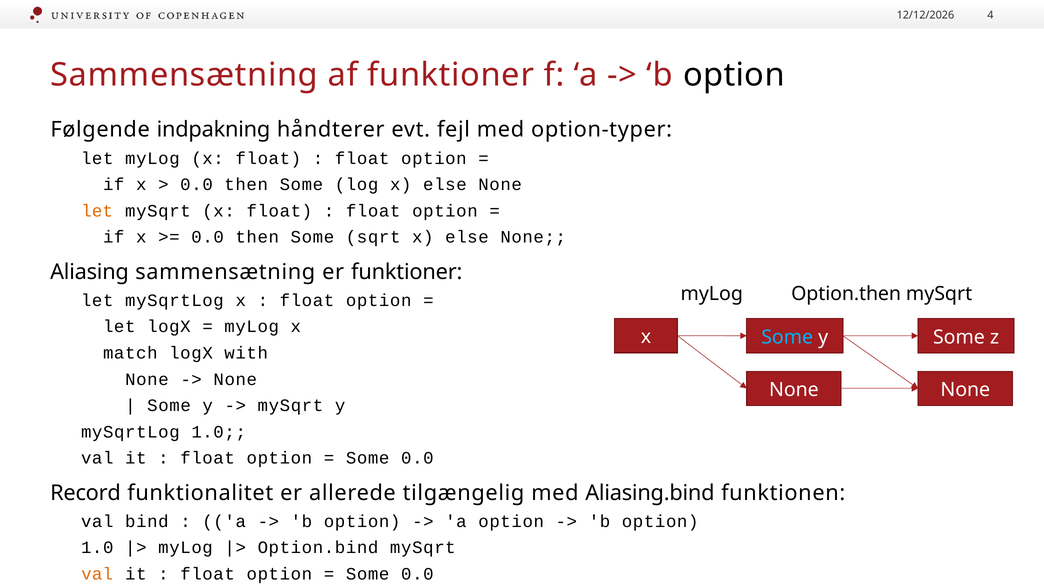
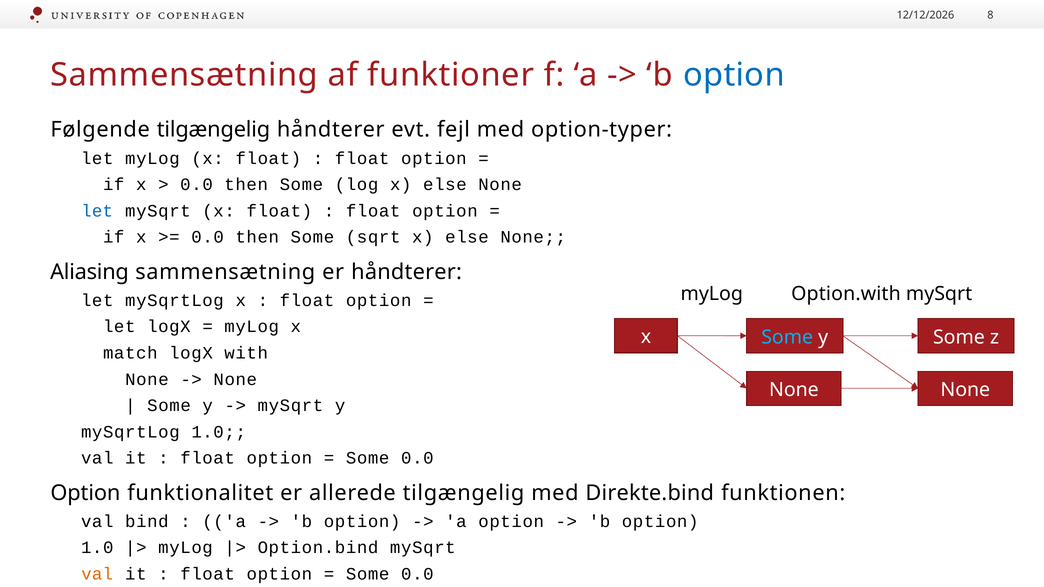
4: 4 -> 8 (990, 15)
option colour: black -> blue (734, 75)
Følgende indpakning: indpakning -> tilgængelig (213, 130)
let colour: orange -> blue (97, 211)
er funktioner: funktioner -> håndterer (407, 272)
Option.then: Option.then -> Option.with (846, 294)
Record: Record -> Option (85, 493)
Aliasing.bind: Aliasing.bind -> Direkte.bind (650, 493)
